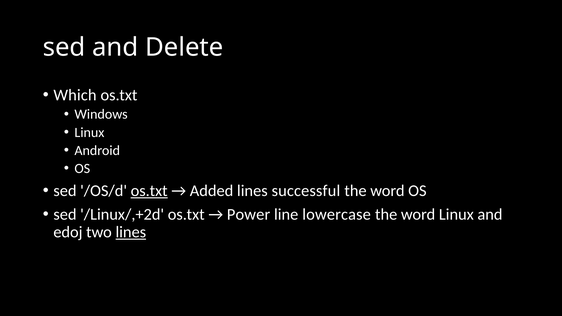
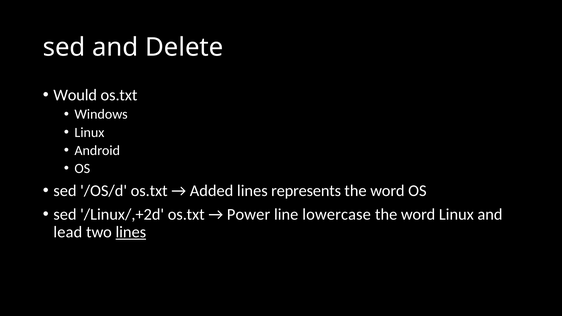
Which: Which -> Would (75, 95)
os.txt underline: present -> none (149, 191)
successful: successful -> represents (306, 191)
edoj: edoj -> lead (68, 232)
